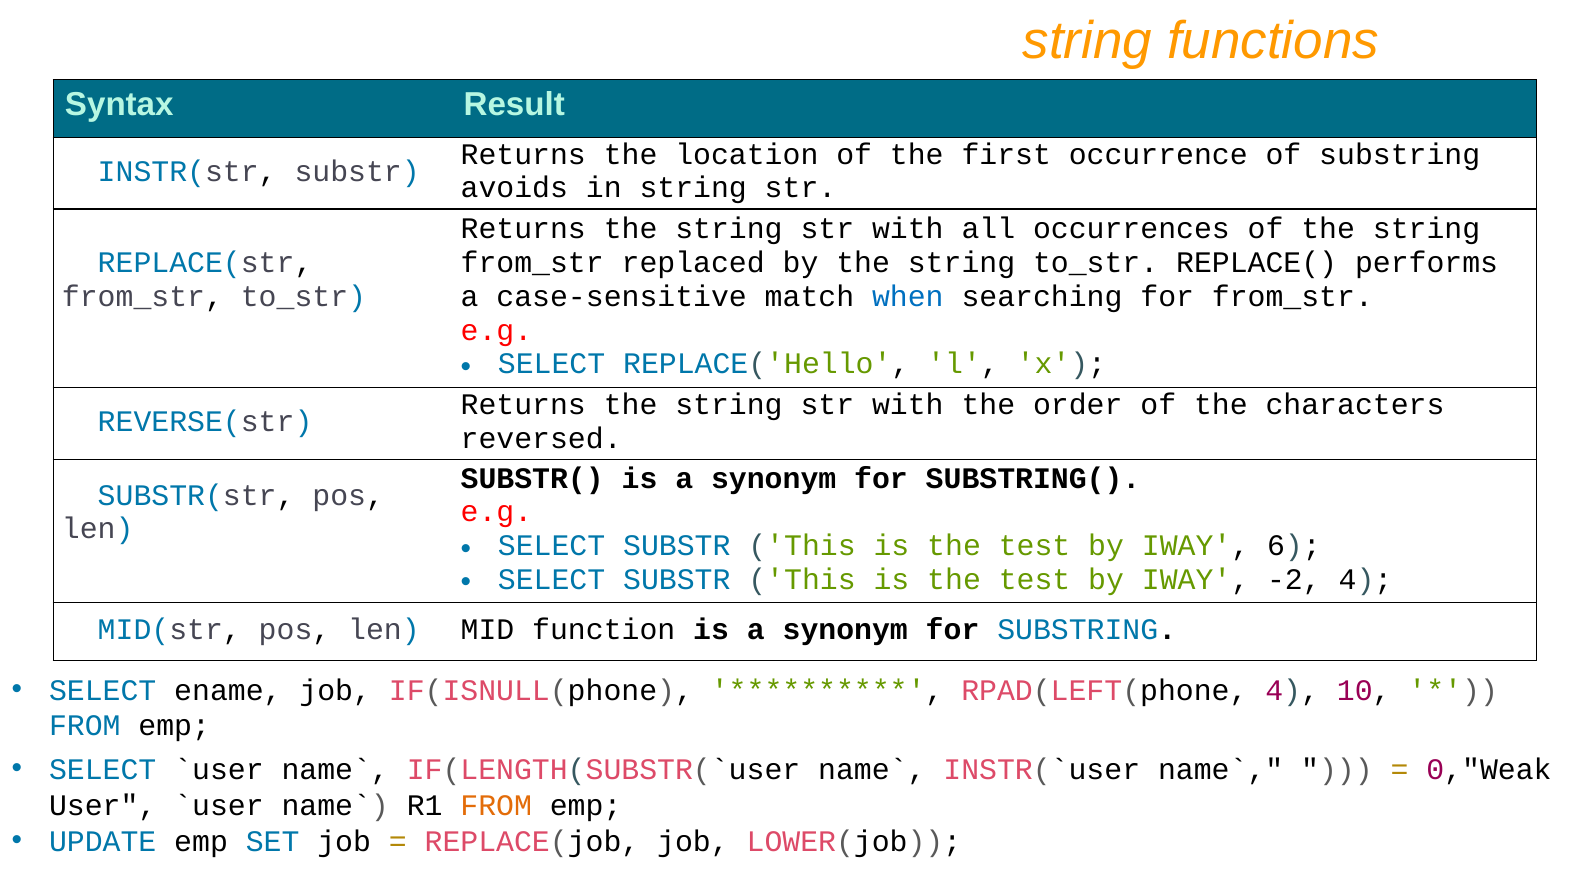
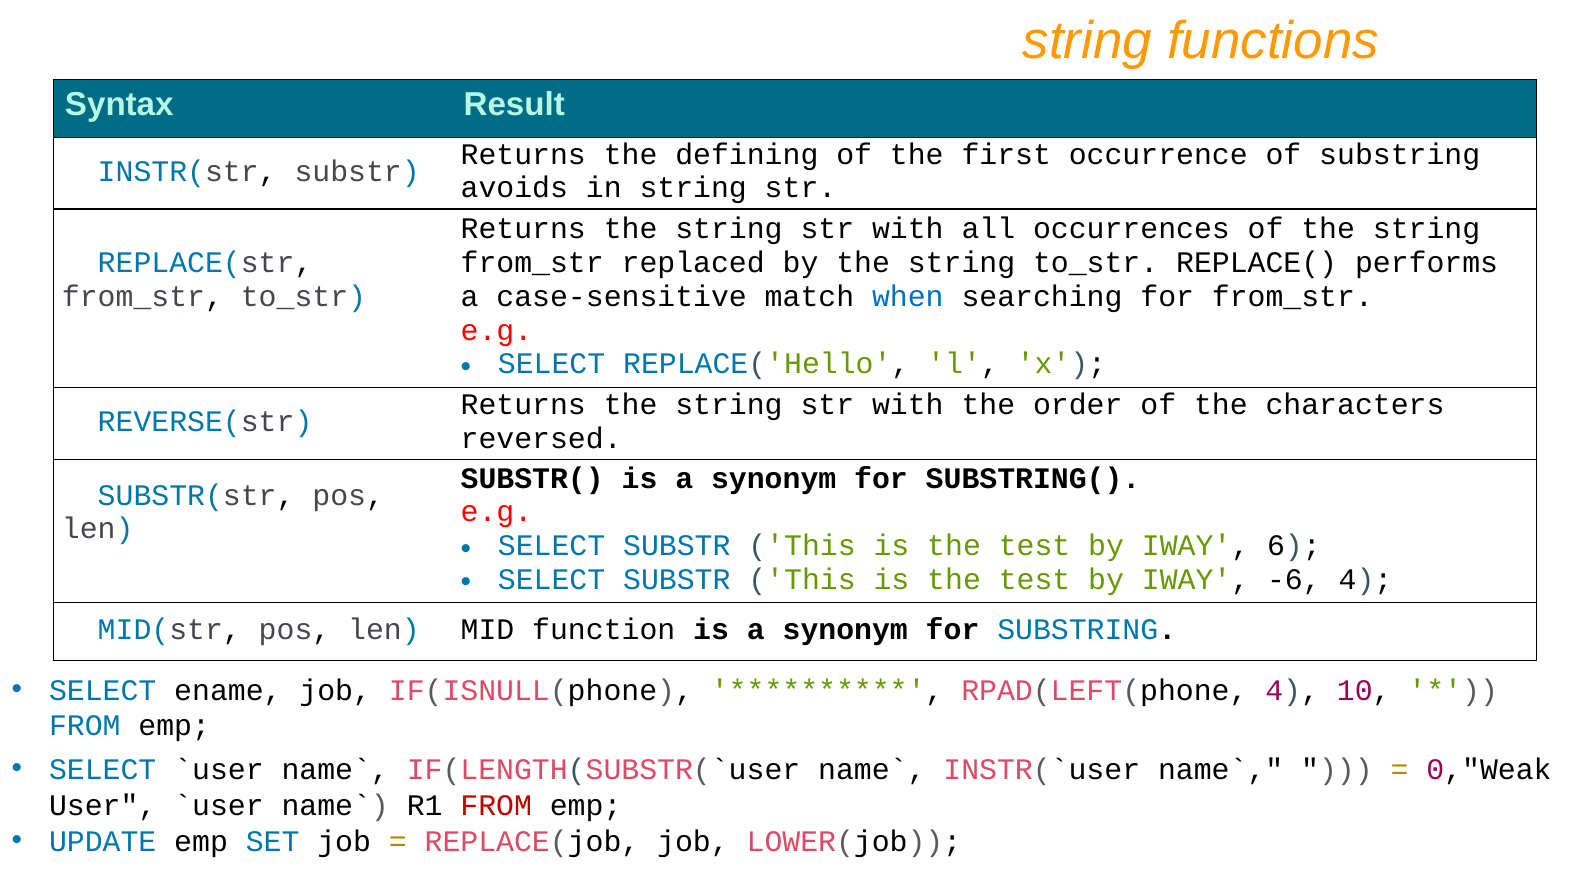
location: location -> defining (747, 154)
-2: -2 -> -6 (1294, 580)
FROM colour: orange -> red (496, 806)
